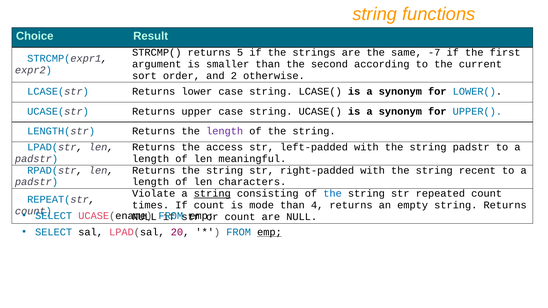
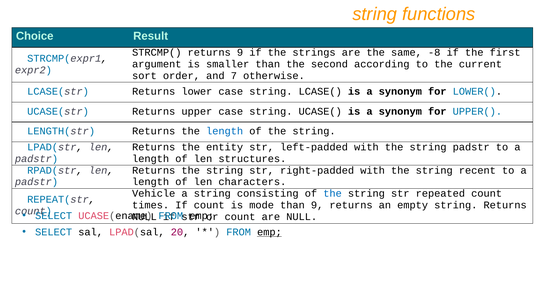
returns 5: 5 -> 9 (240, 53)
-7: -7 -> -8 (434, 53)
2: 2 -> 7 (234, 76)
length colour: purple -> blue (225, 131)
access: access -> entity (225, 147)
meaningful: meaningful -> structures (252, 159)
Violate: Violate -> Vehicle (154, 194)
string underline: present -> none (212, 194)
than 4: 4 -> 9 (317, 205)
